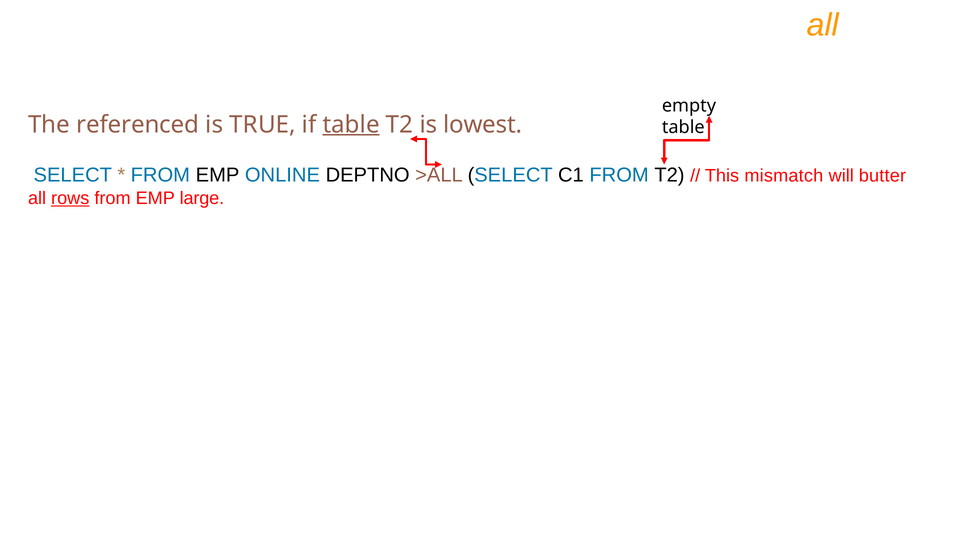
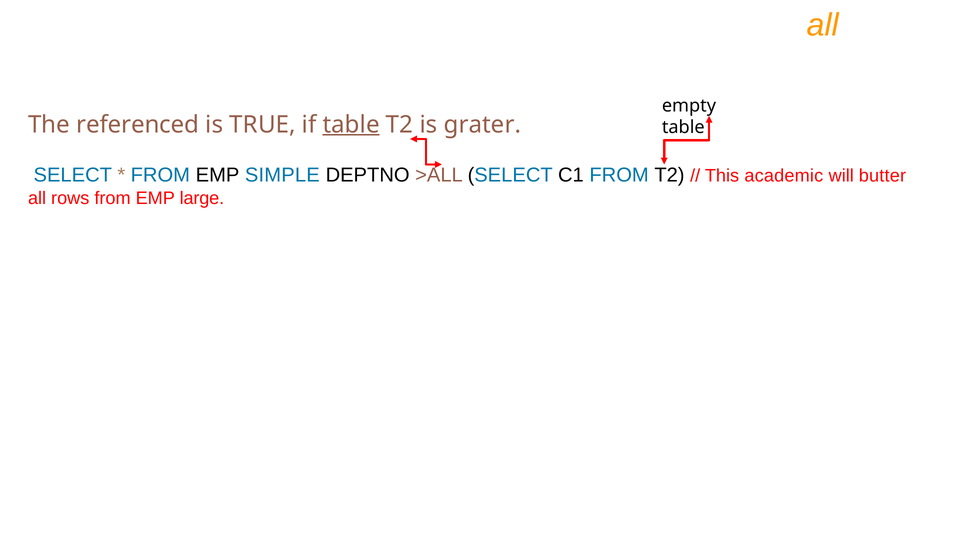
lowest: lowest -> grater (482, 125)
ONLINE: ONLINE -> SIMPLE (282, 175)
mismatch: mismatch -> academic (784, 176)
rows underline: present -> none (70, 198)
